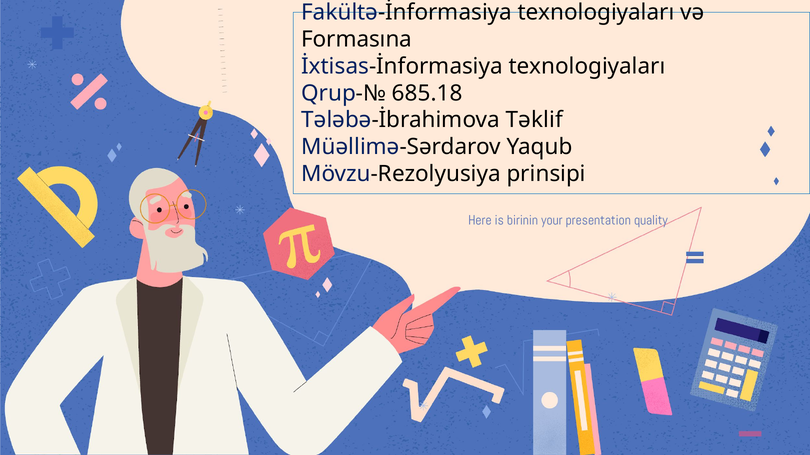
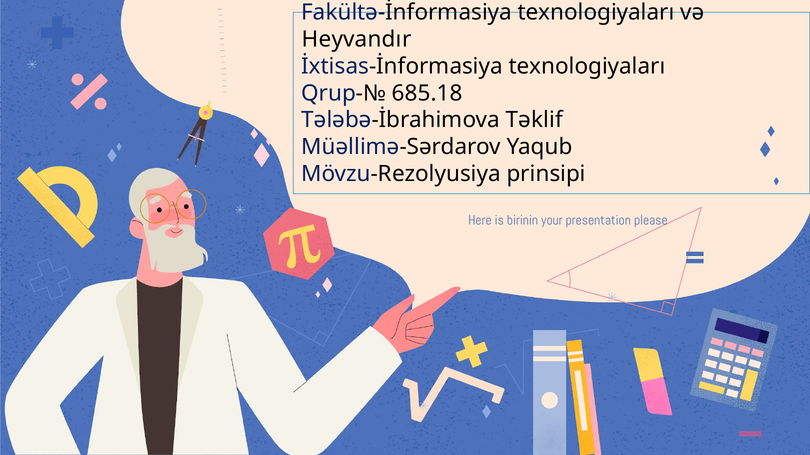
Formasına: Formasına -> Heyvandır (357, 39)
quality: quality -> please (651, 221)
